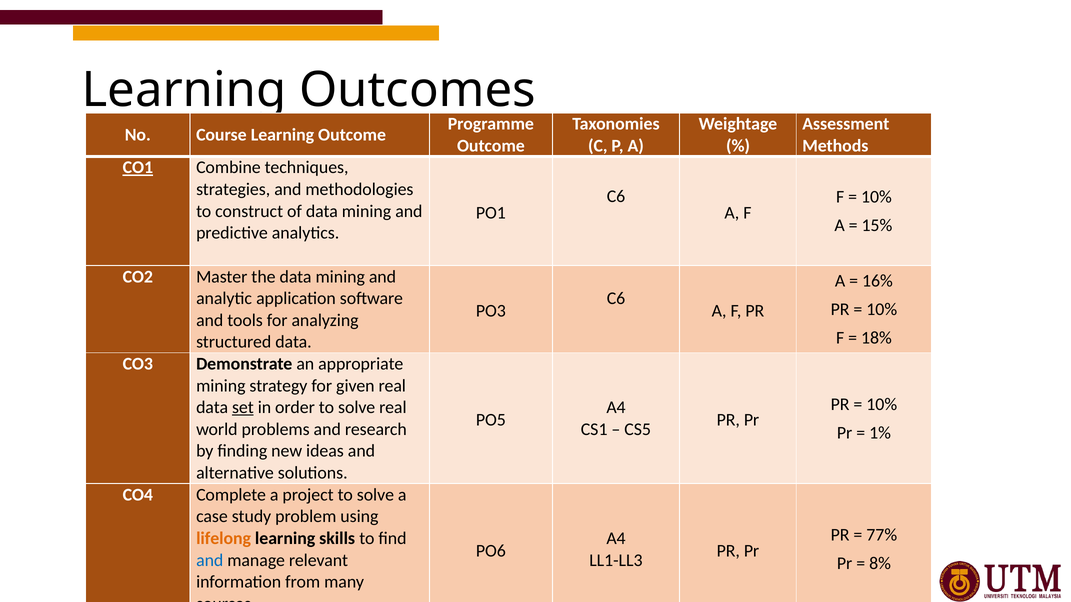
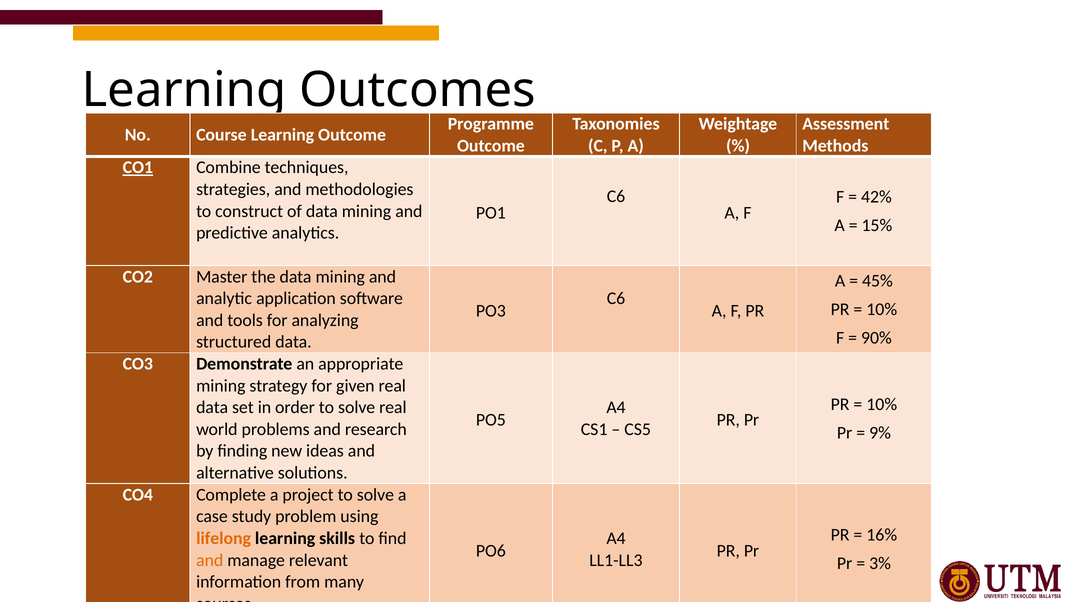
10%: 10% -> 42% (876, 197)
16%: 16% -> 45% (877, 281)
18%: 18% -> 90% (876, 338)
set underline: present -> none (243, 408)
1%: 1% -> 9% (880, 433)
77%: 77% -> 16% (882, 535)
and colour: blue -> orange (210, 561)
8%: 8% -> 3% (880, 564)
